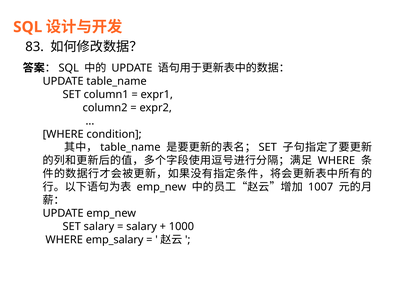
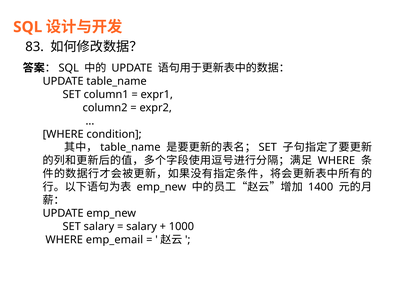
1007: 1007 -> 1400 (321, 186)
emp_salary: emp_salary -> emp_email (114, 239)
